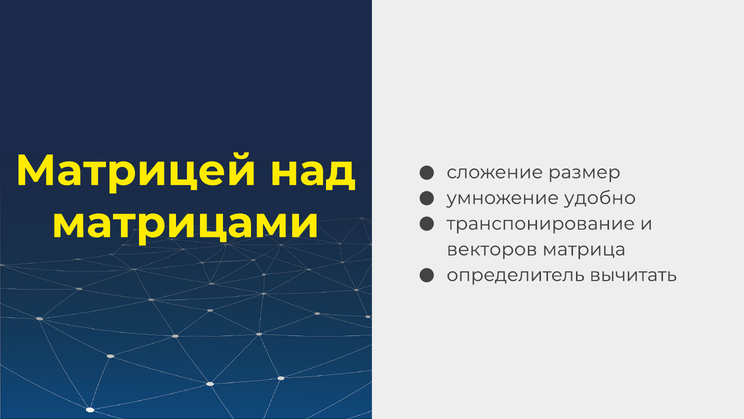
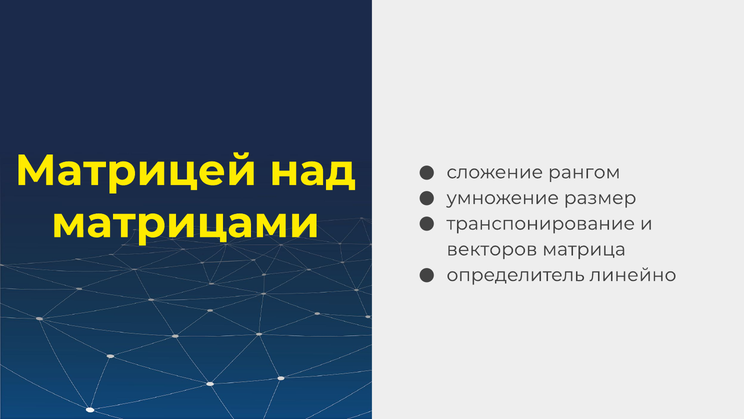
размер: размер -> рангом (584, 172)
удобно: удобно -> размер (600, 198)
вычитать: вычитать -> линейно (633, 275)
